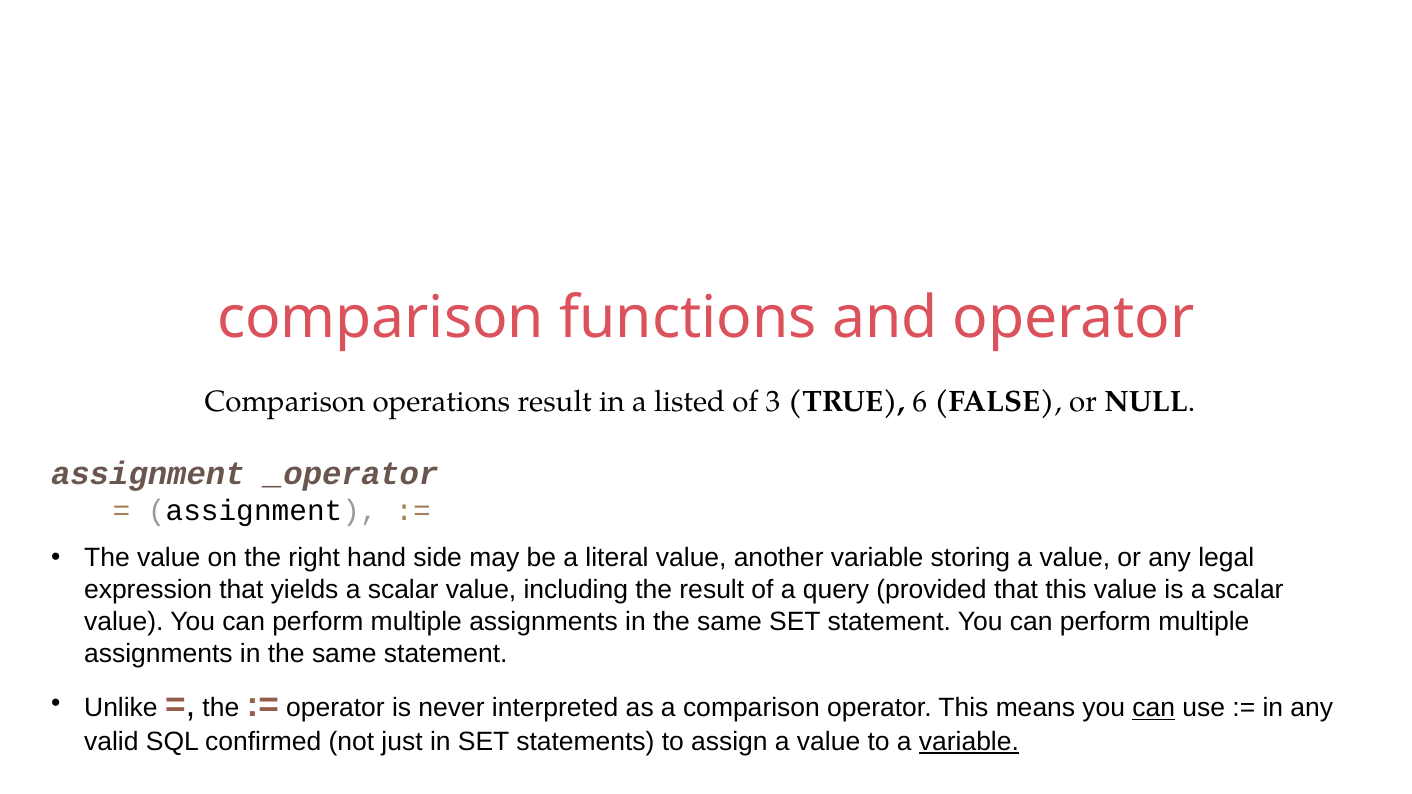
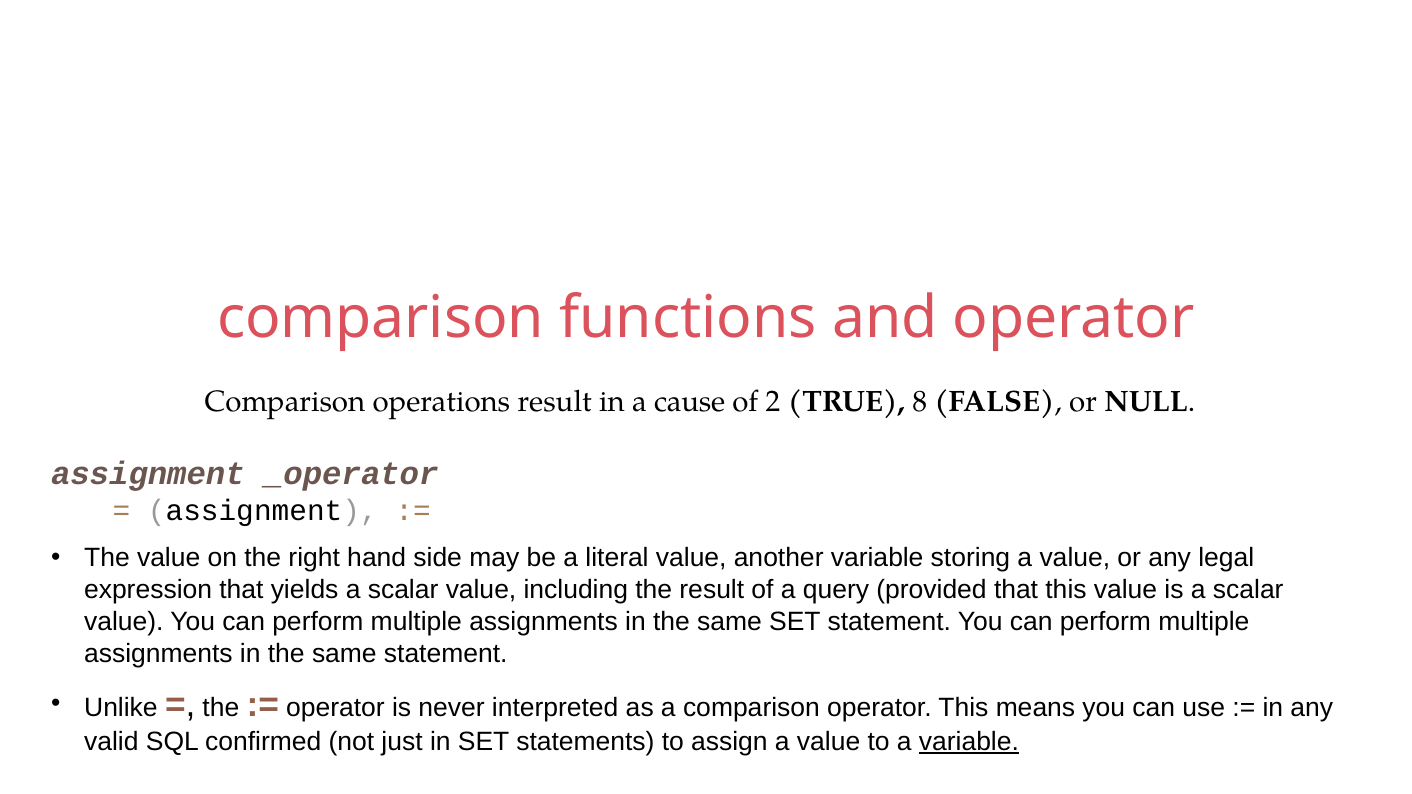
listed: listed -> cause (690, 402)
3: 3 -> 2 (773, 402)
6: 6 -> 8 (920, 402)
can underline: present -> none (1154, 708)
